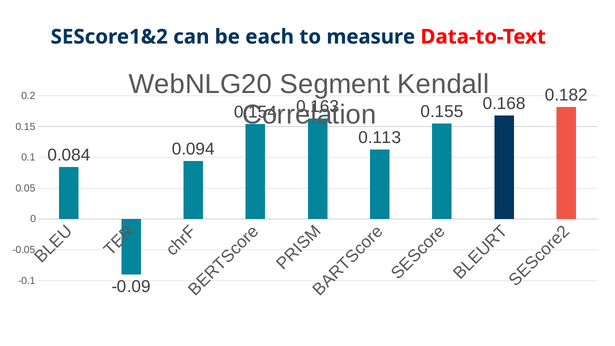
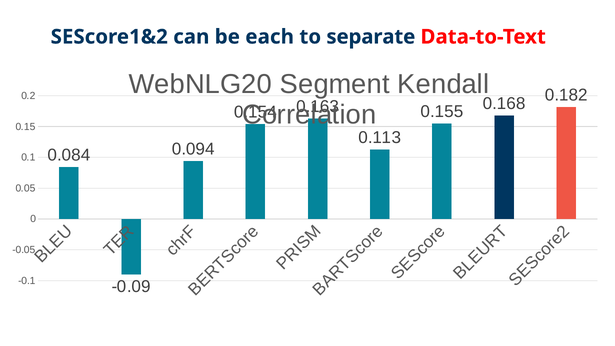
measure: measure -> separate (371, 37)
